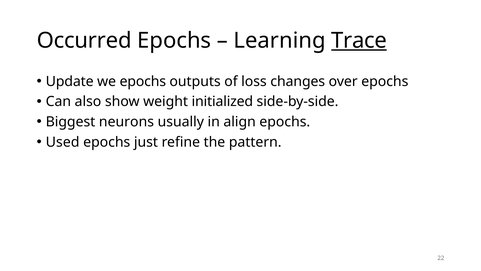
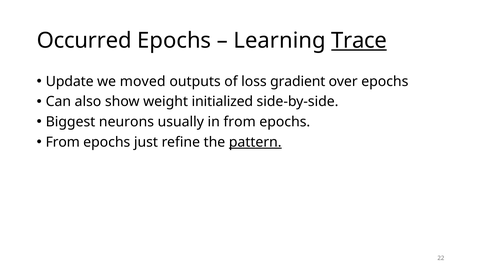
we epochs: epochs -> moved (143, 81)
changes: changes -> gradient (298, 81)
in align: align -> from (240, 122)
Used: Used -> From (63, 142)
pattern underline: none -> present (255, 142)
